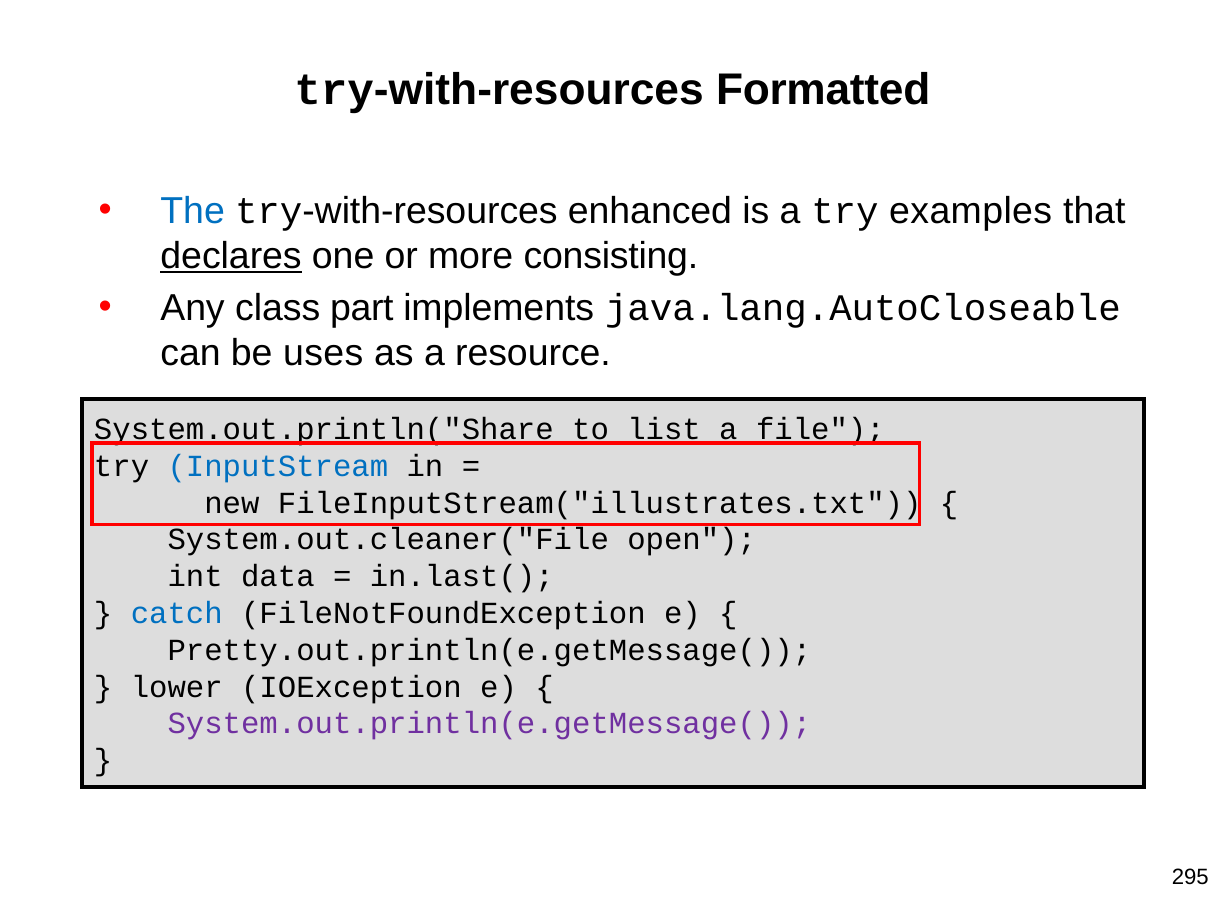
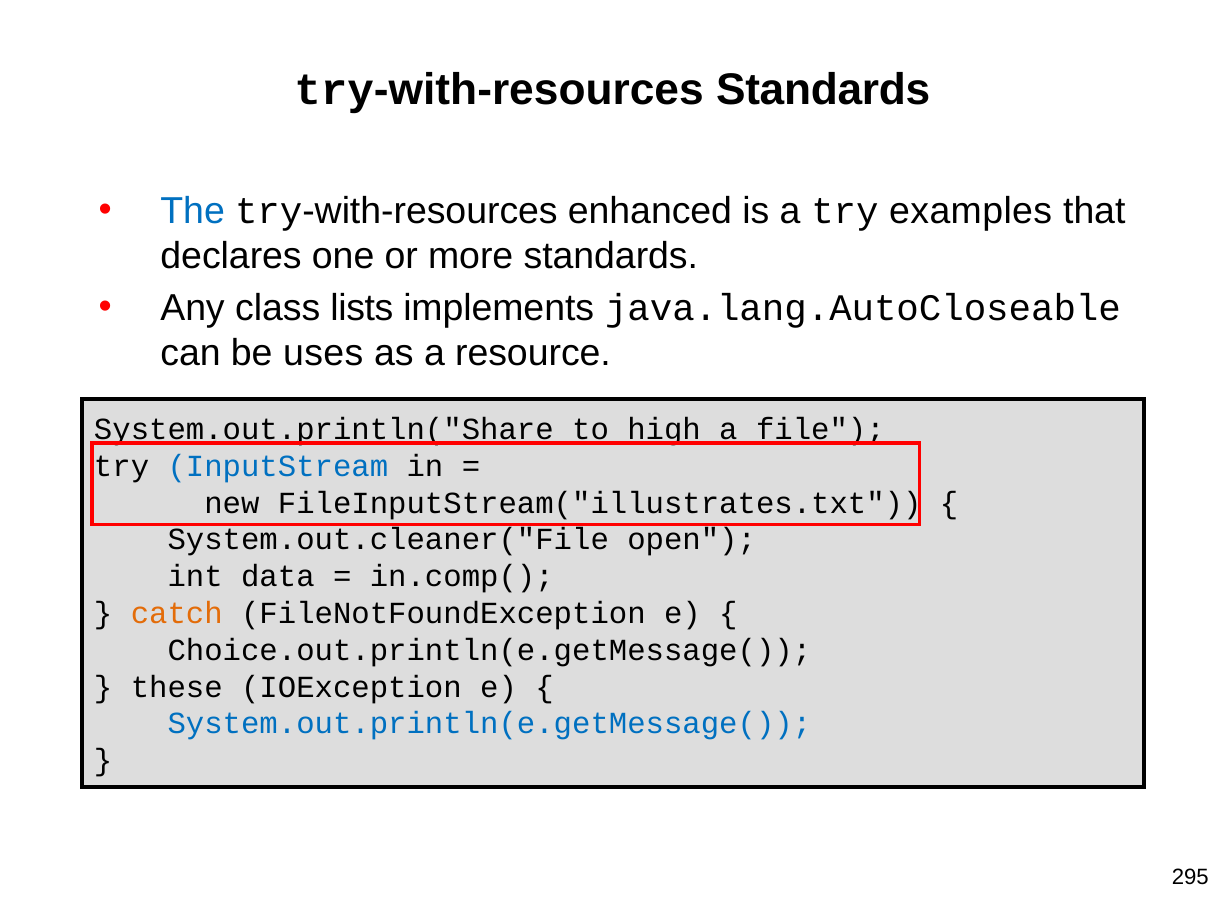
Formatted: Formatted -> Standards (823, 90)
declares underline: present -> none (231, 256)
more consisting: consisting -> standards (611, 256)
part: part -> lists (362, 308)
list: list -> high (664, 429)
in.last(: in.last( -> in.comp( (462, 576)
catch colour: blue -> orange (177, 613)
Pretty.out.println(e.getMessage(: Pretty.out.println(e.getMessage( -> Choice.out.println(e.getMessage( (489, 650)
lower: lower -> these (177, 687)
System.out.println(e.getMessage( colour: purple -> blue (489, 723)
